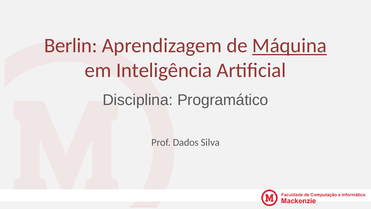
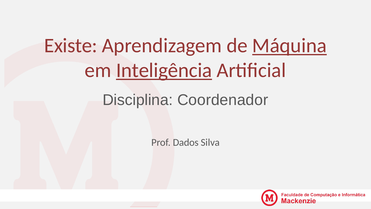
Berlin: Berlin -> Existe (71, 46)
Inteligência underline: none -> present (164, 70)
Programático: Programático -> Coordenador (223, 100)
